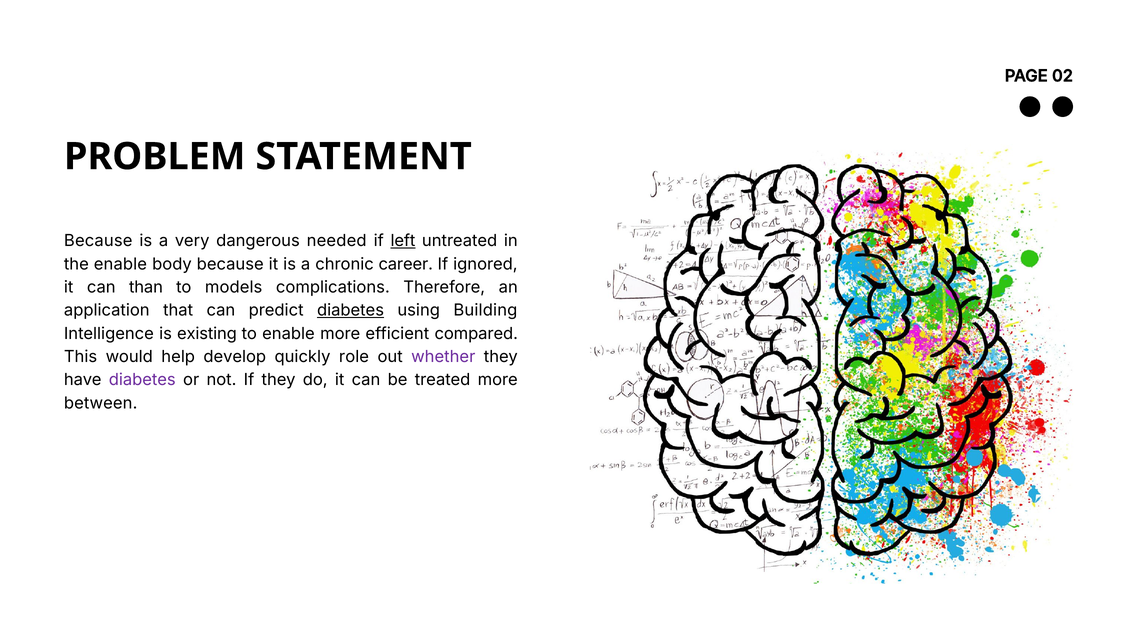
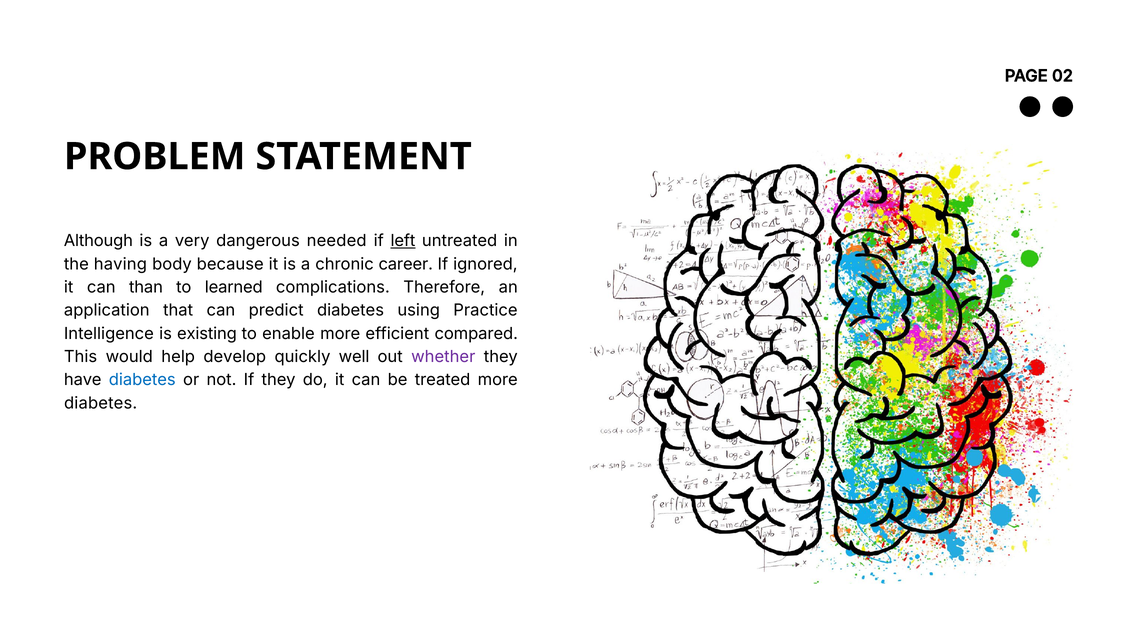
Because: Because -> Although (98, 241)
the enable: enable -> having (120, 264)
models: models -> learned (234, 288)
diabetes underline: present -> none (351, 311)
Building: Building -> Practice (486, 311)
role: role -> well (354, 357)
diabetes colour: purple -> blue (142, 380)
between: between -> diabetes (101, 404)
